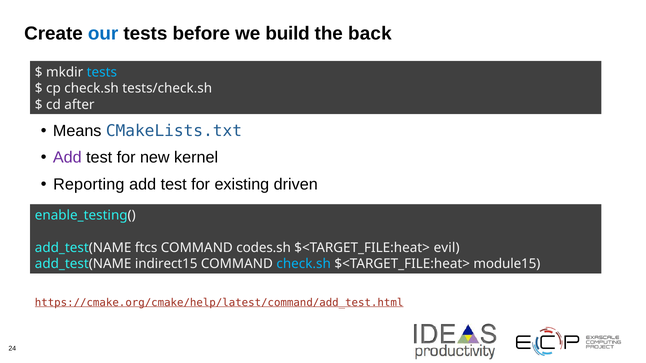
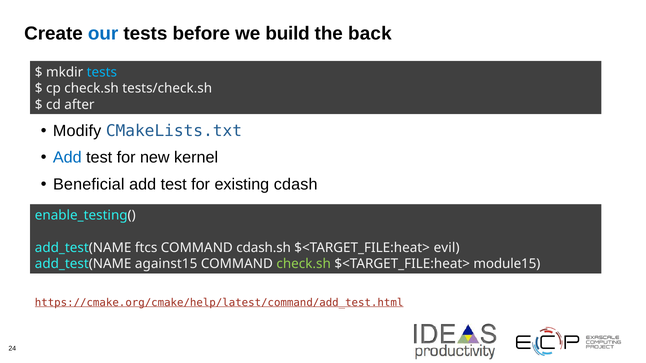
Means: Means -> Modify (77, 131)
Add colour: purple -> blue (67, 158)
Reporting: Reporting -> Beneficial (89, 185)
driven: driven -> cdash (296, 185)
codes.sh: codes.sh -> cdash.sh (264, 248)
indirect15: indirect15 -> against15 (166, 264)
check.sh colour: light blue -> light green (304, 264)
